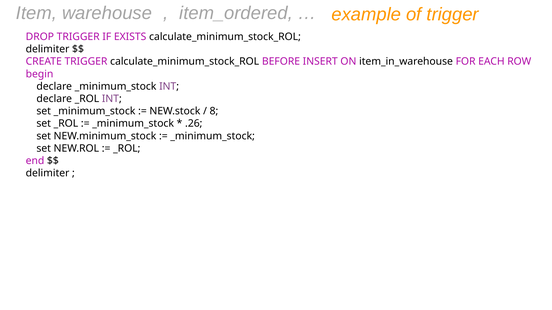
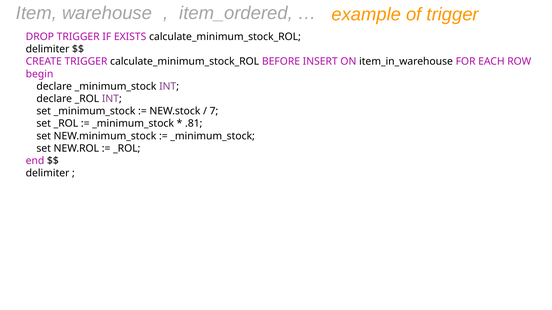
8: 8 -> 7 (214, 111)
.26: .26 -> .81 (194, 124)
